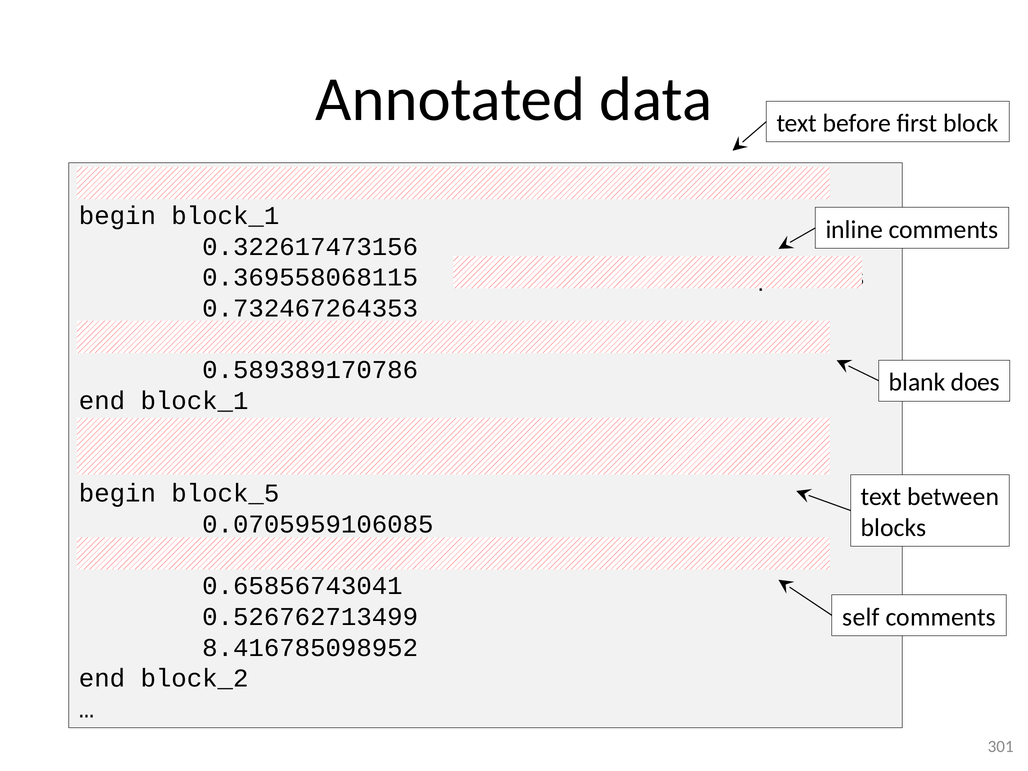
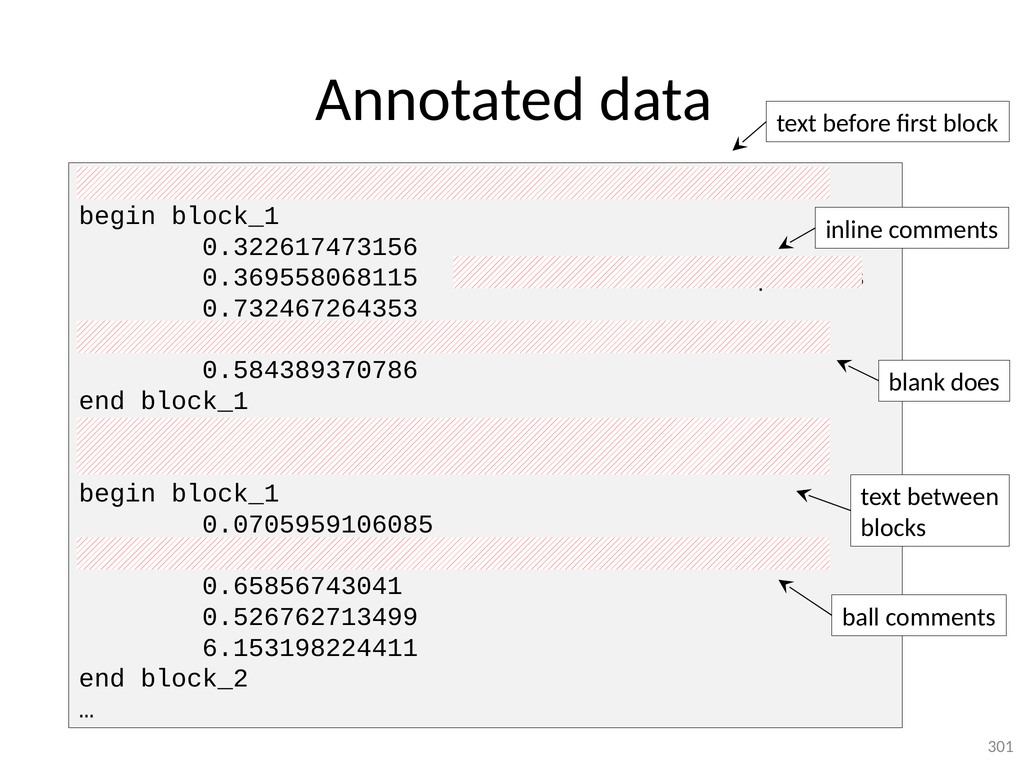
0.589389170786: 0.589389170786 -> 0.584389370786 (310, 370)
block_5: block_5 -> block_1 (225, 493)
self: self -> ball (861, 617)
8.416785098952: 8.416785098952 -> 6.153198224411 (310, 648)
